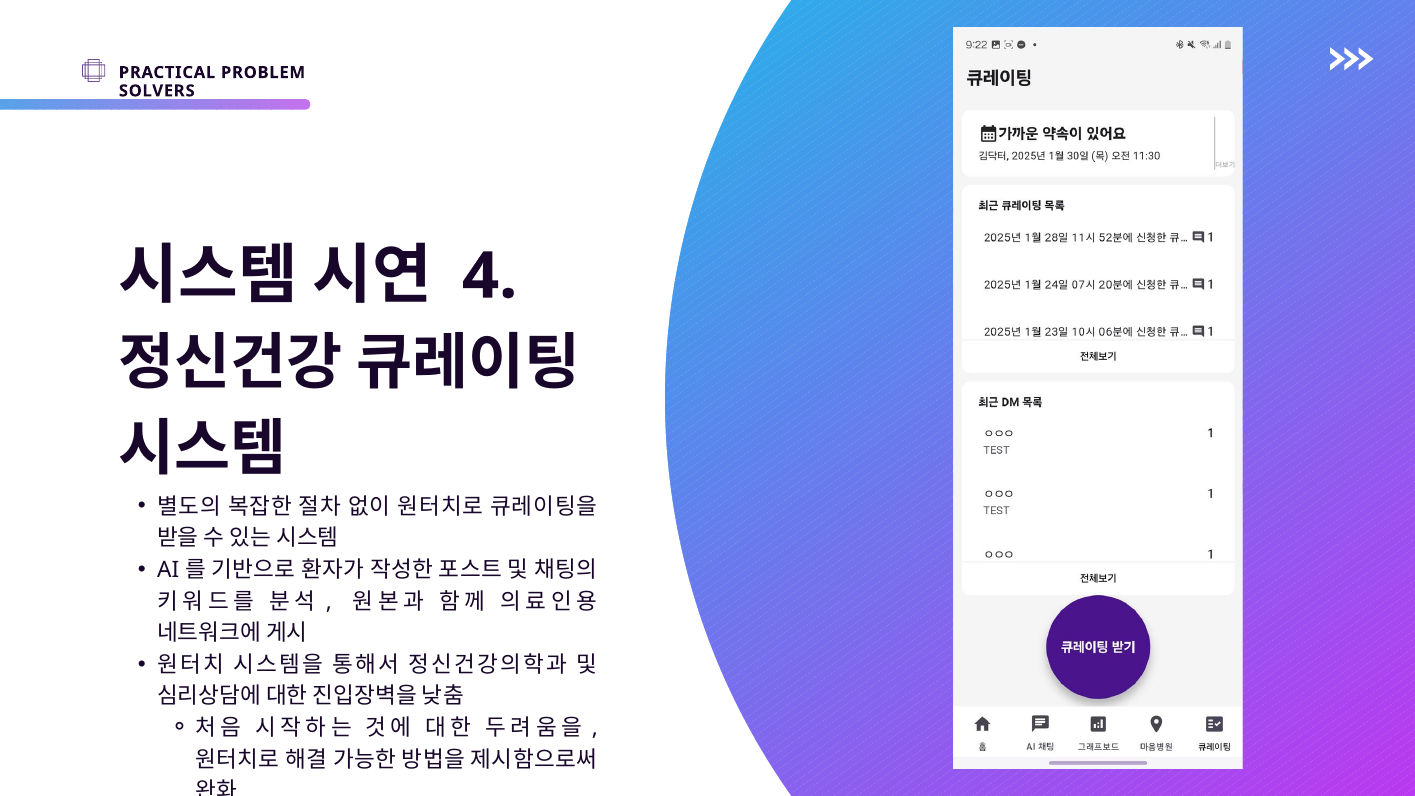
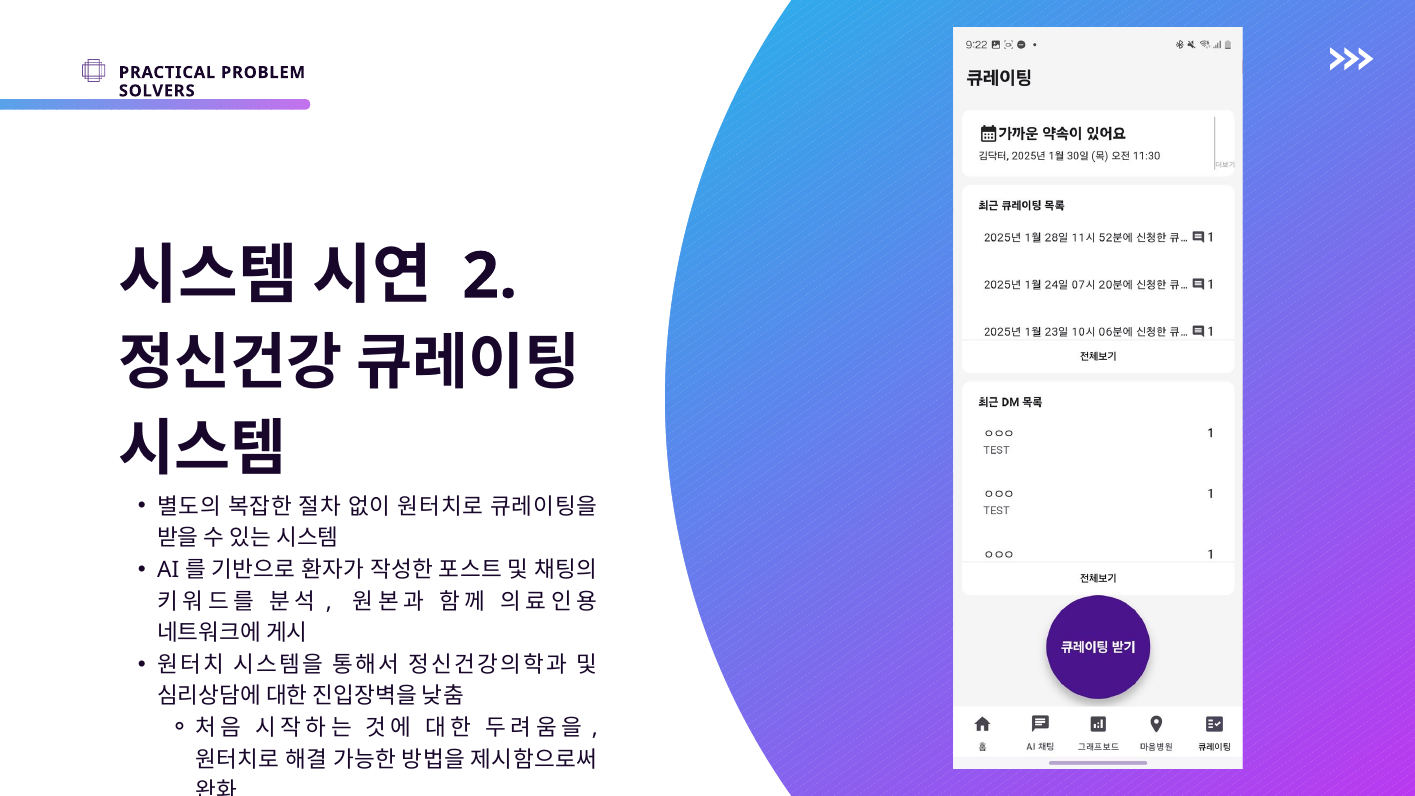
4: 4 -> 2 (490, 276)
